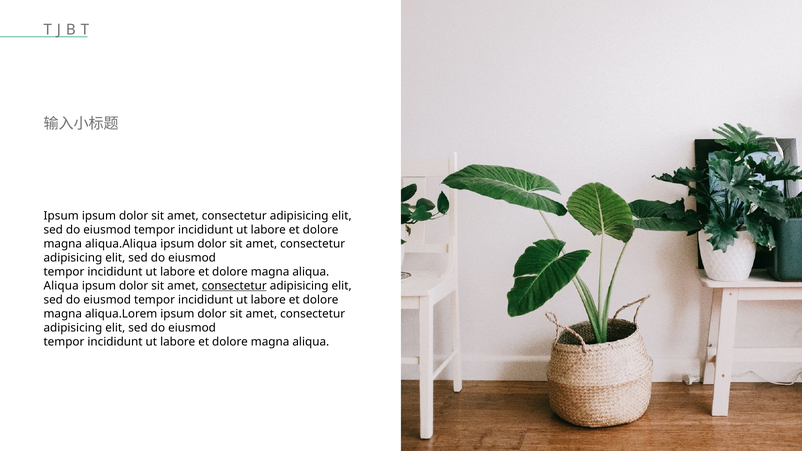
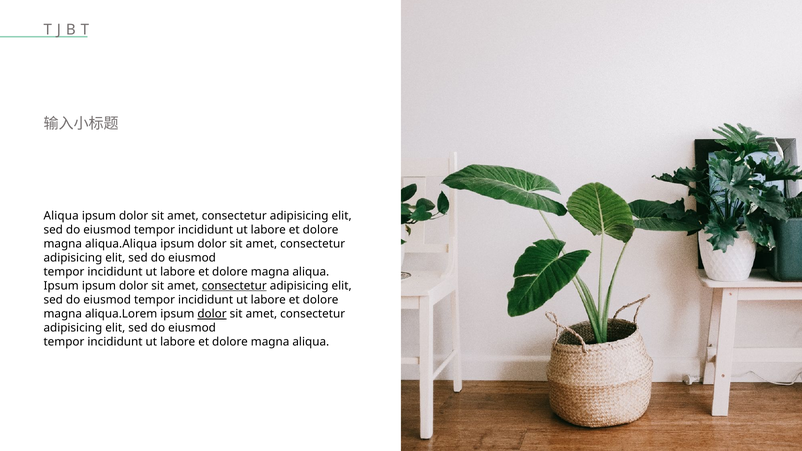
Ipsum: Ipsum -> Aliqua (61, 216)
Aliqua: Aliqua -> Ipsum (61, 286)
dolor underline: none -> present (212, 314)
